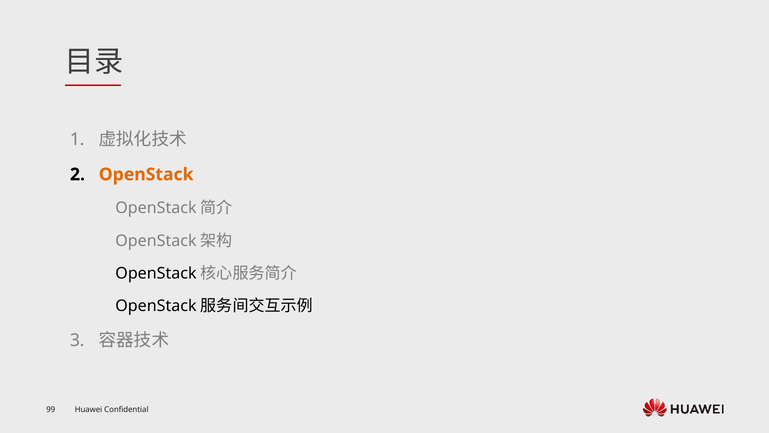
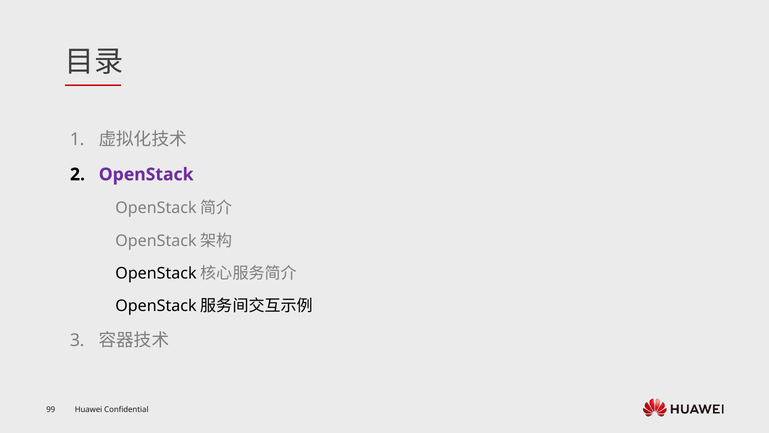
OpenStack colour: orange -> purple (146, 174)
